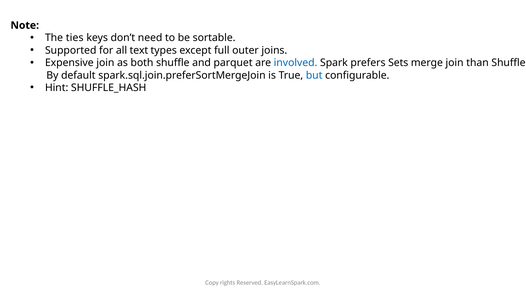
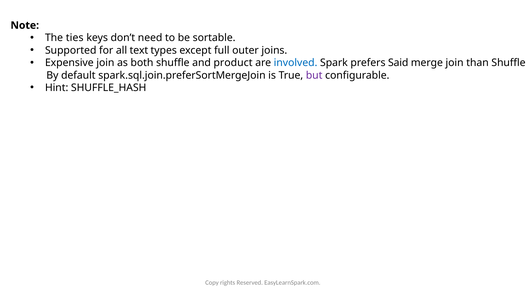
parquet: parquet -> product (233, 63)
Sets: Sets -> Said (398, 63)
but colour: blue -> purple (314, 75)
